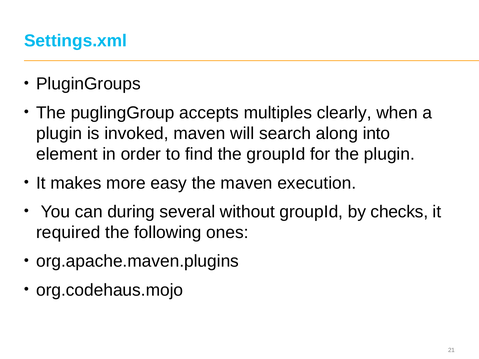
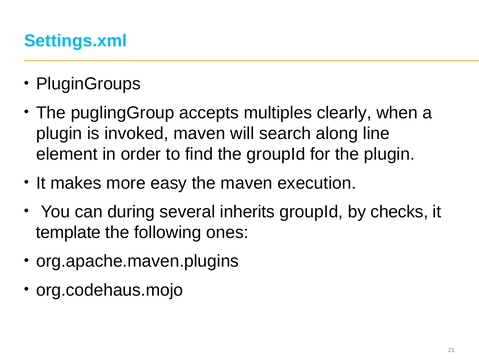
into: into -> line (376, 134)
without: without -> inherits (247, 212)
required: required -> template (68, 233)
